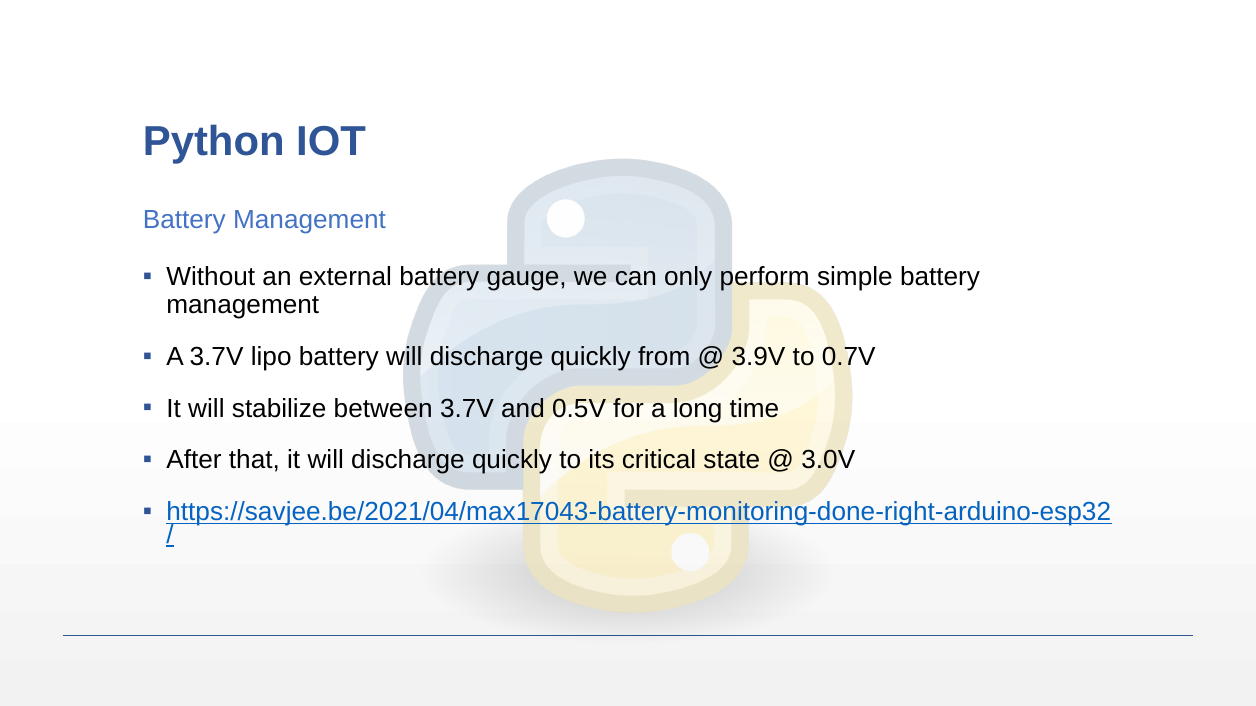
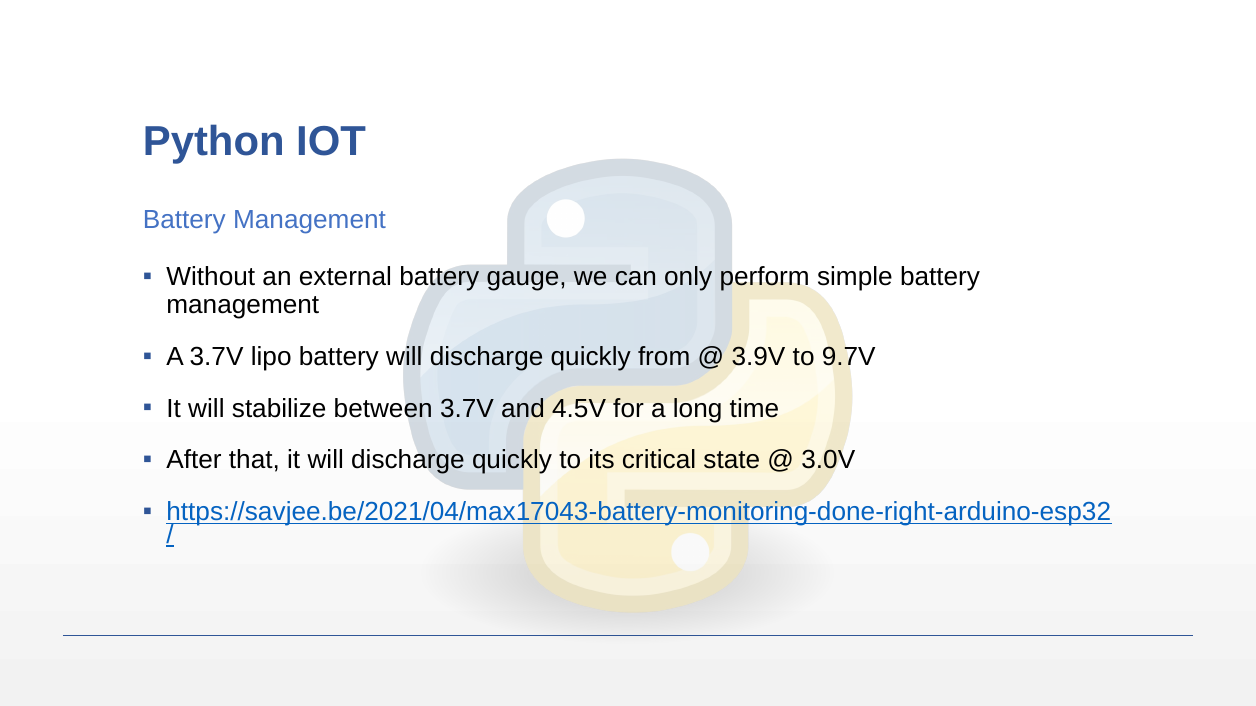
0.7V: 0.7V -> 9.7V (849, 357)
0.5V: 0.5V -> 4.5V (579, 409)
